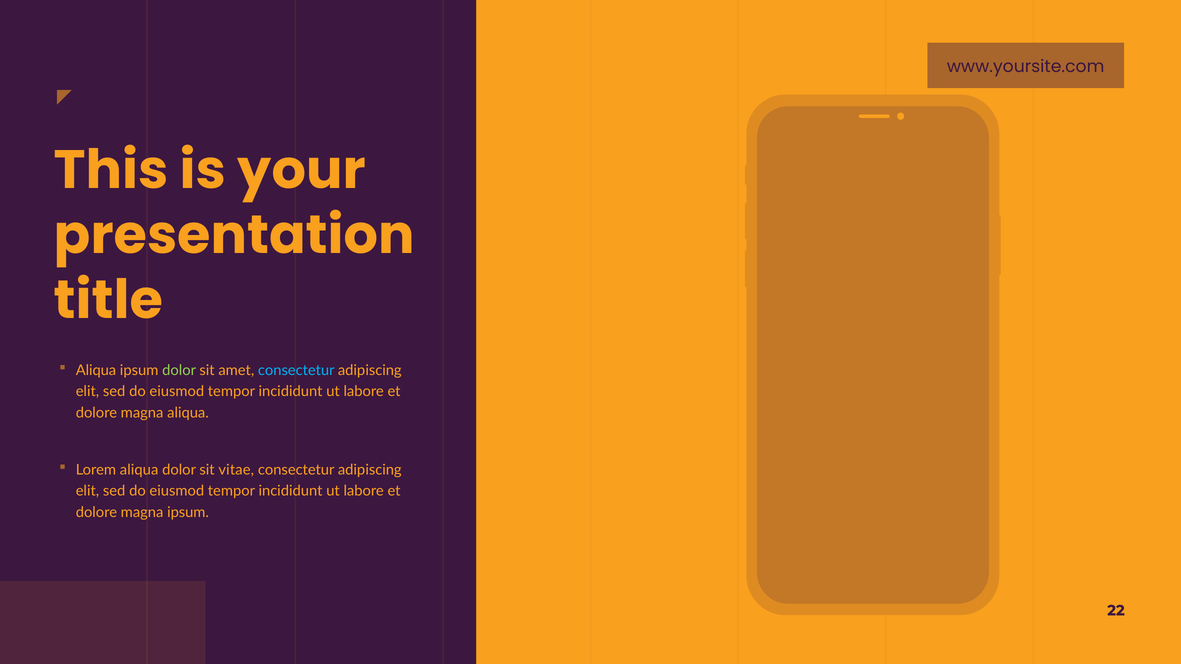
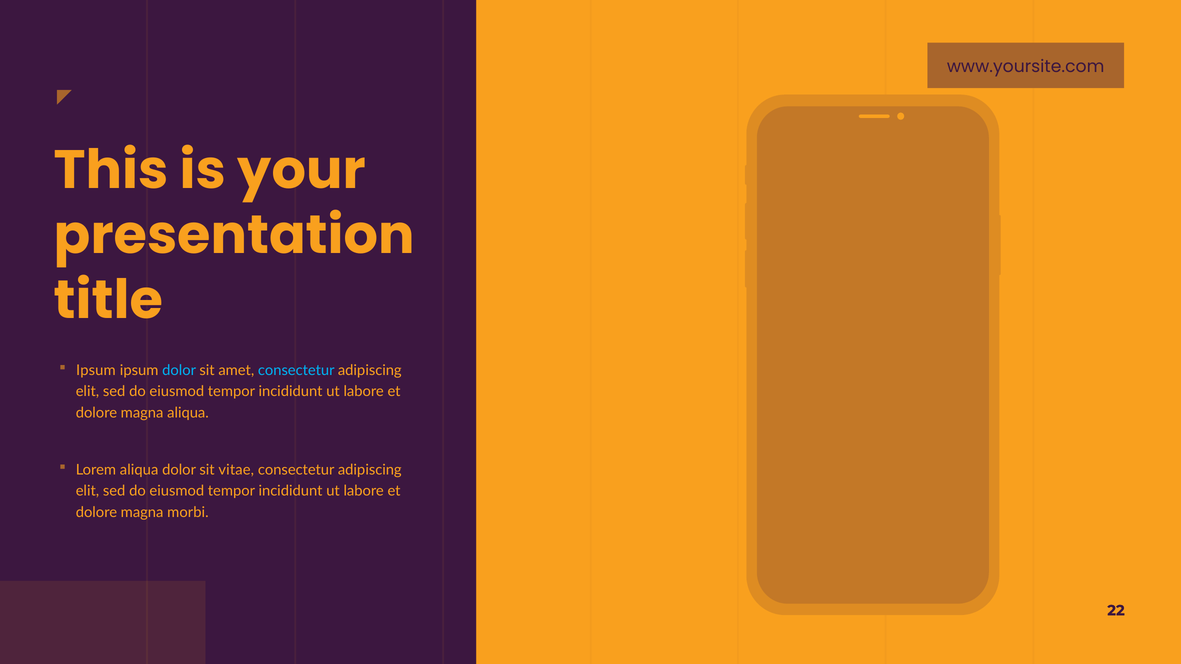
Aliqua: Aliqua -> Ipsum (96, 370)
dolor colour: light green -> light blue (179, 370)
magna ipsum: ipsum -> morbi (188, 513)
